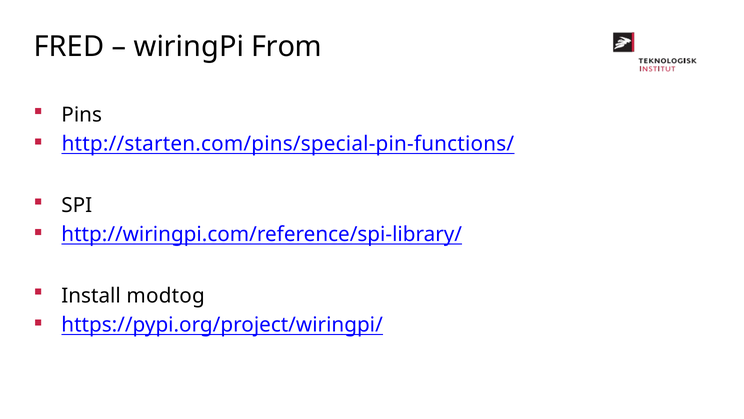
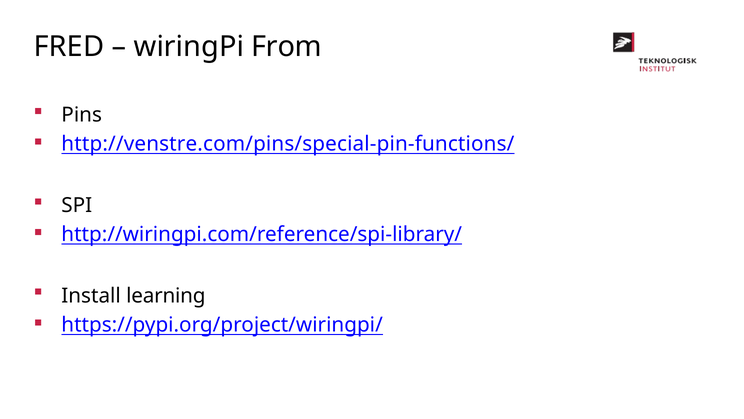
http://starten.com/pins/special-pin-functions/: http://starten.com/pins/special-pin-functions/ -> http://venstre.com/pins/special-pin-functions/ (288, 144)
modtog: modtog -> learning (166, 296)
